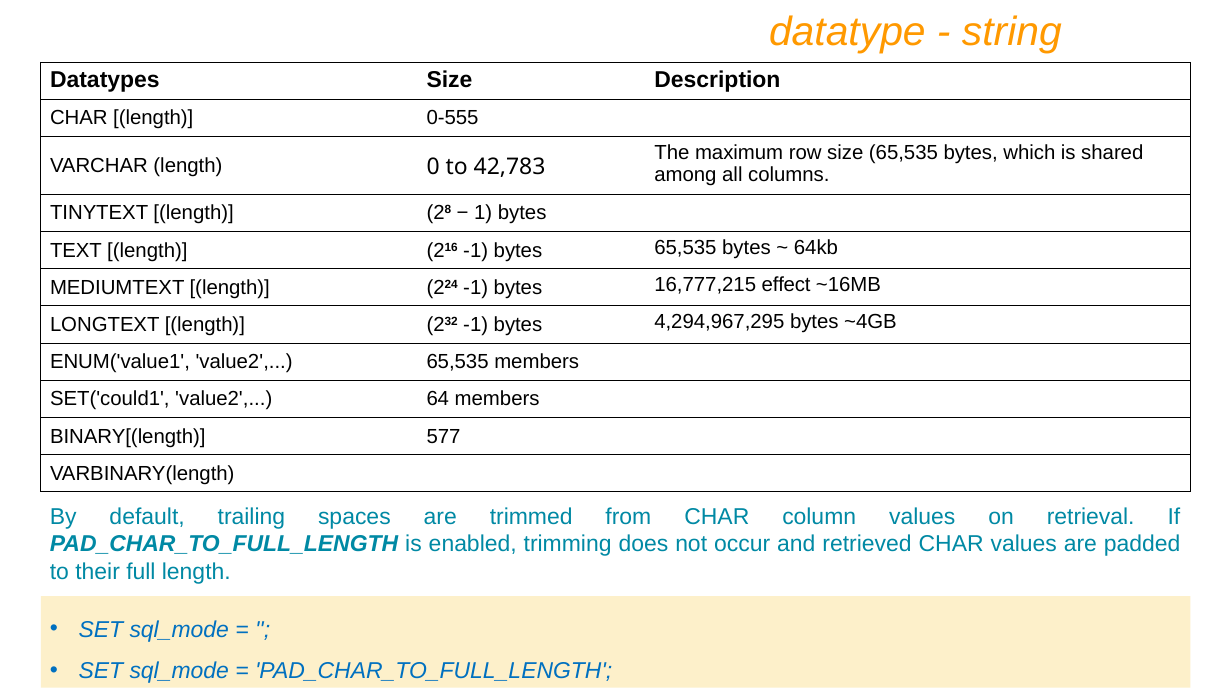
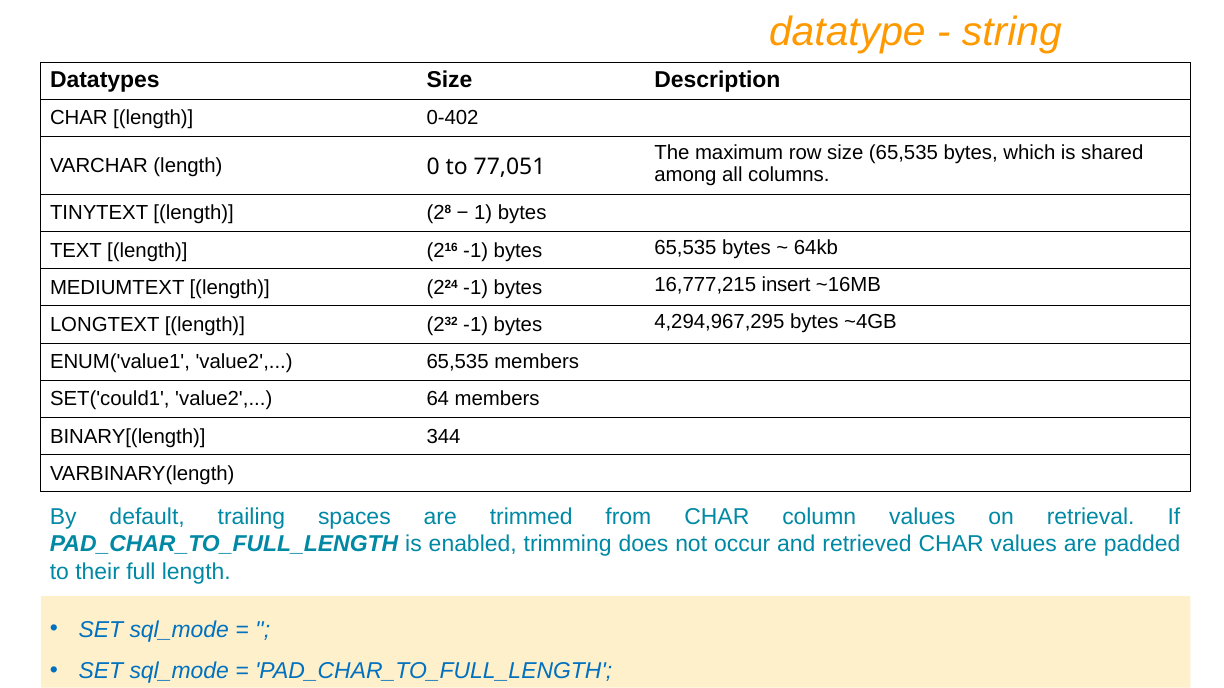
0-555: 0-555 -> 0-402 (453, 118)
42,783: 42,783 -> 77,051 (510, 167)
effect: effect -> insert (786, 285)
577: 577 -> 344 (444, 437)
